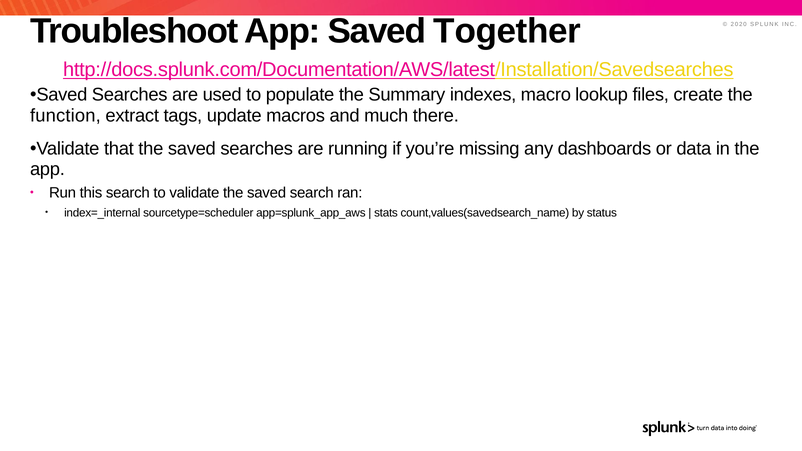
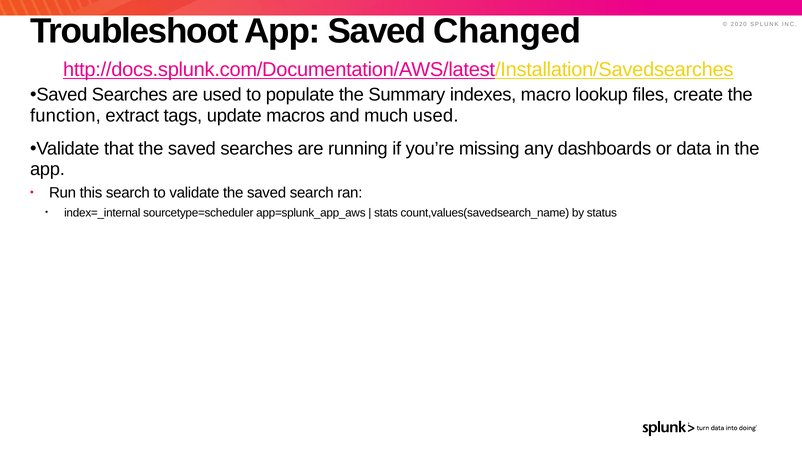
Together: Together -> Changed (507, 31)
much there: there -> used (436, 116)
